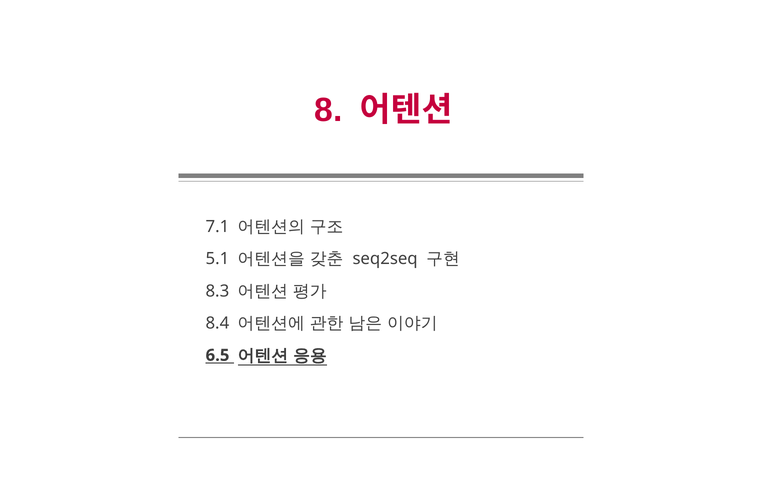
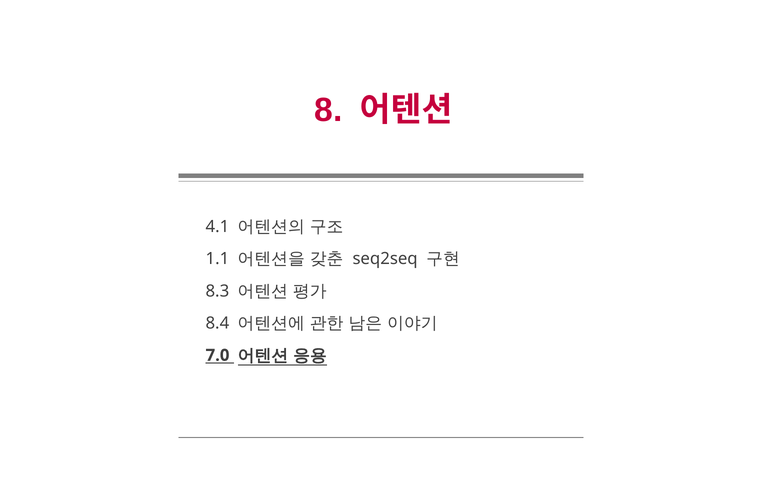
7.1: 7.1 -> 4.1 (217, 227)
5.1: 5.1 -> 1.1 (217, 259)
6.5: 6.5 -> 7.0 (218, 356)
